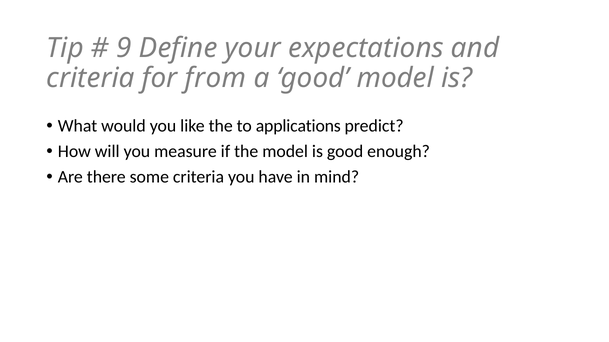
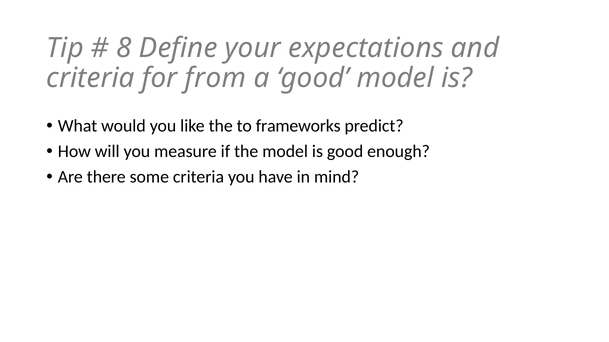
9: 9 -> 8 (124, 48)
applications: applications -> frameworks (298, 126)
